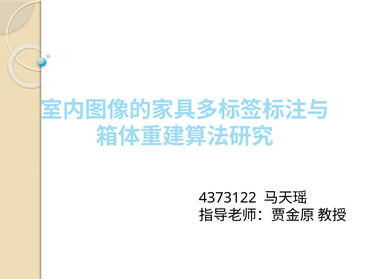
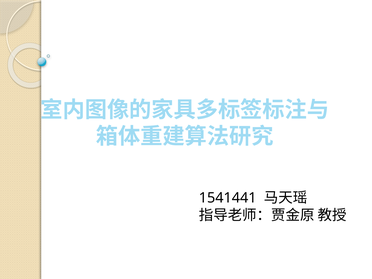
4373122: 4373122 -> 1541441 (228, 198)
